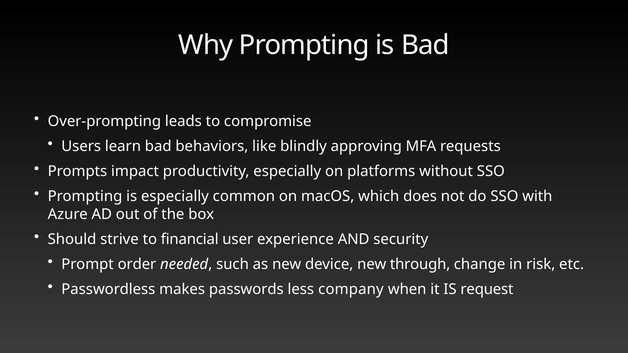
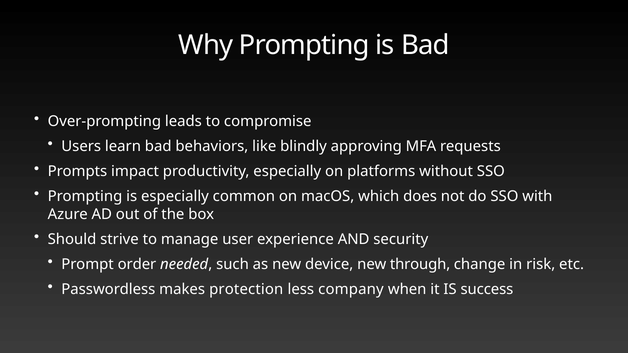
financial: financial -> manage (190, 239)
passwords: passwords -> protection (246, 290)
request: request -> success (487, 290)
